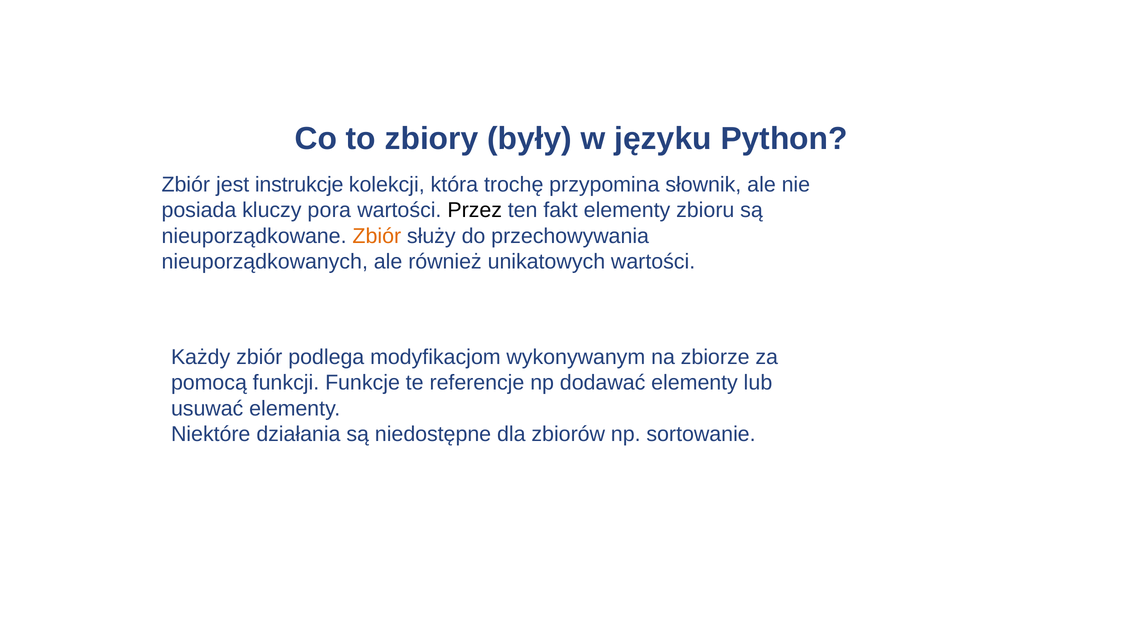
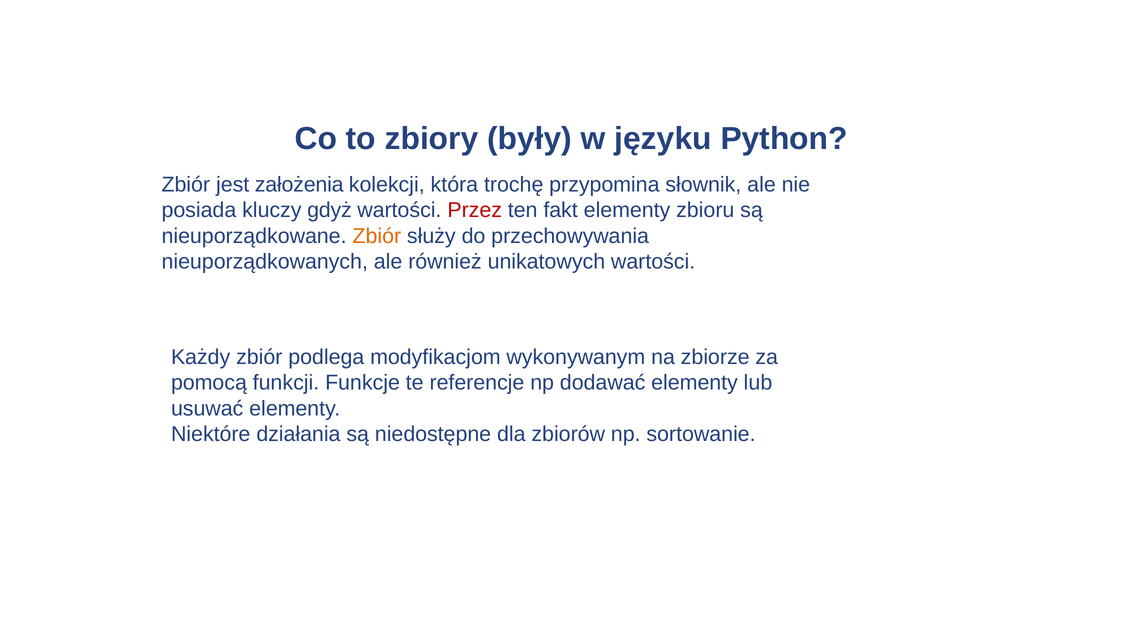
instrukcje: instrukcje -> założenia (299, 184)
pora: pora -> gdyż (329, 210)
Przez colour: black -> red (475, 210)
